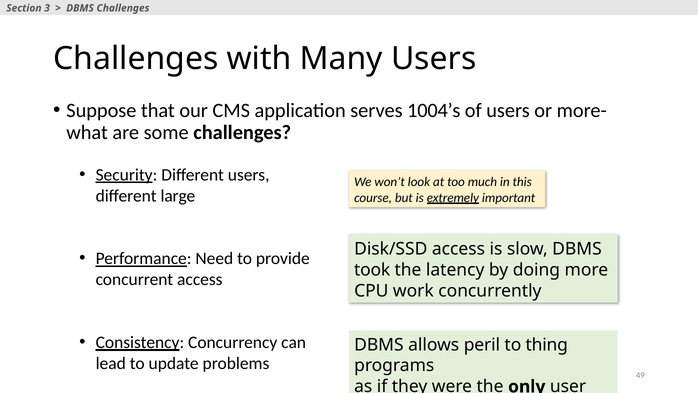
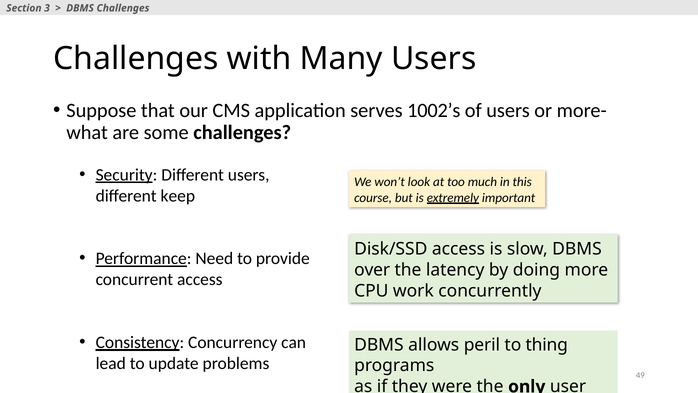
1004’s: 1004’s -> 1002’s (434, 110)
large: large -> keep (178, 196)
took: took -> over (372, 270)
